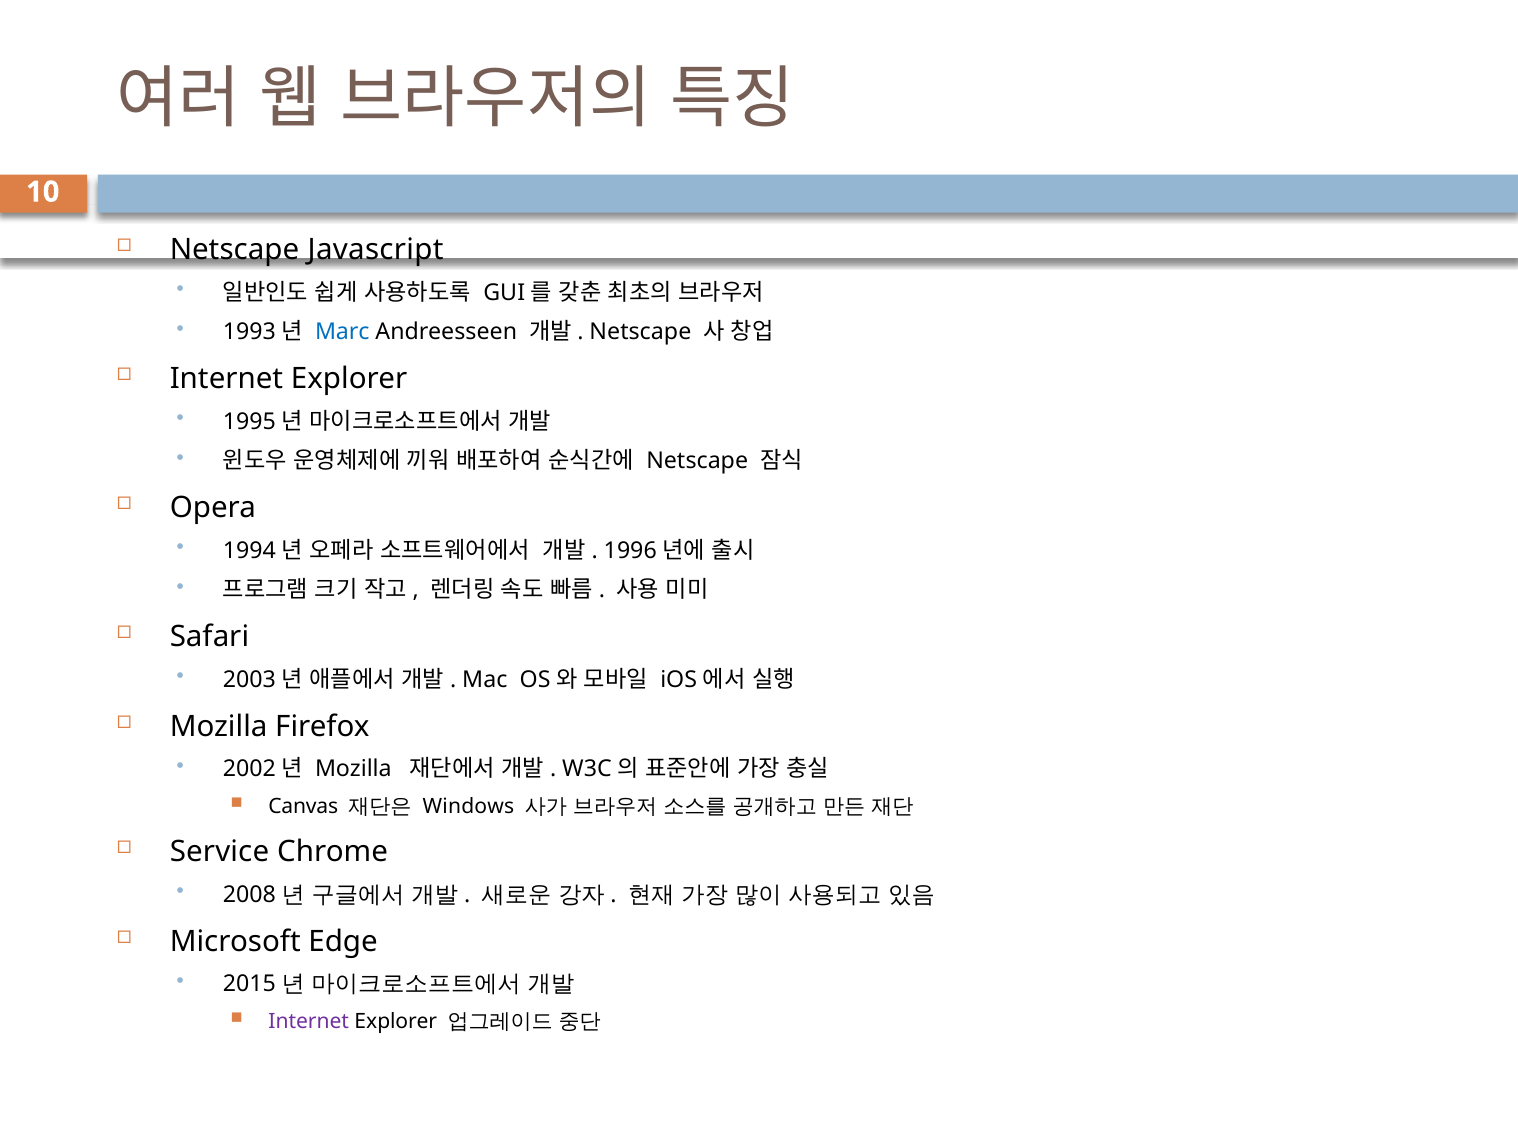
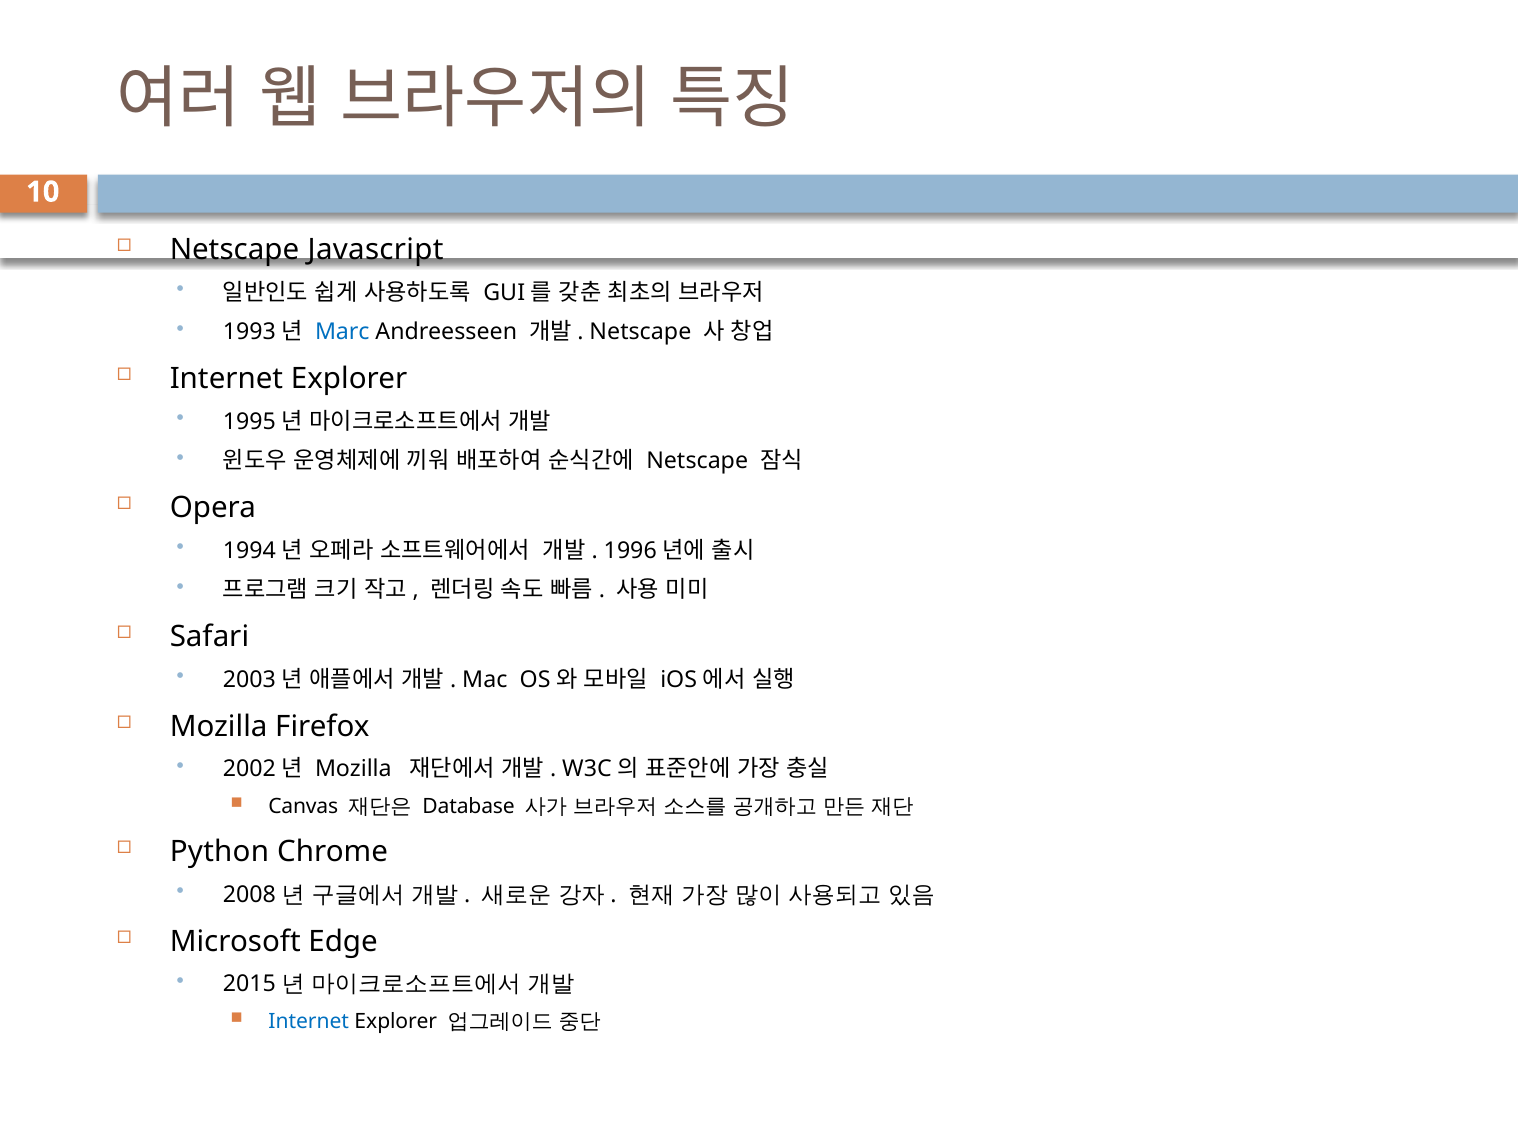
Windows: Windows -> Database (469, 806)
Service: Service -> Python (219, 852)
Internet colour: purple -> blue (309, 1022)
